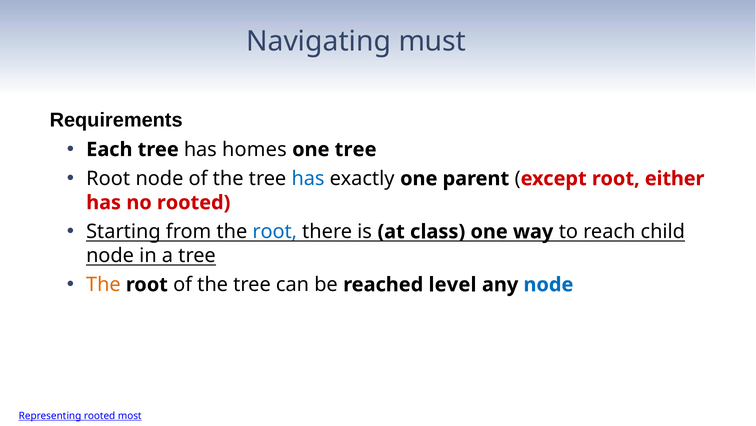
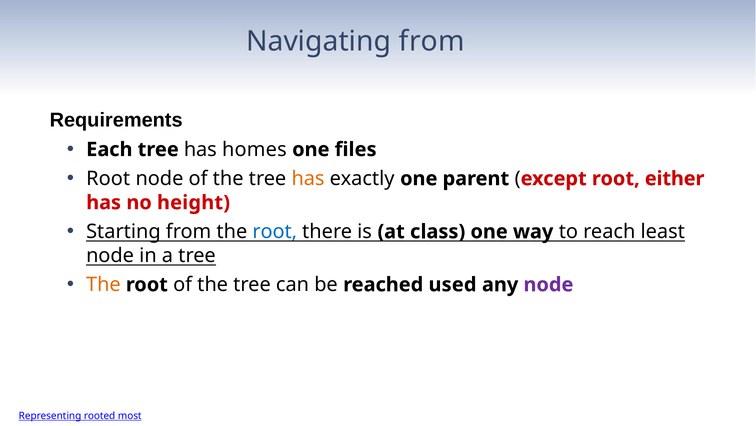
Navigating must: must -> from (432, 41)
one tree: tree -> files (356, 149)
has colour: blue -> orange (308, 178)
no rooted: rooted -> height (193, 202)
child: child -> least (663, 231)
level: level -> used (452, 284)
node colour: blue -> purple (548, 284)
